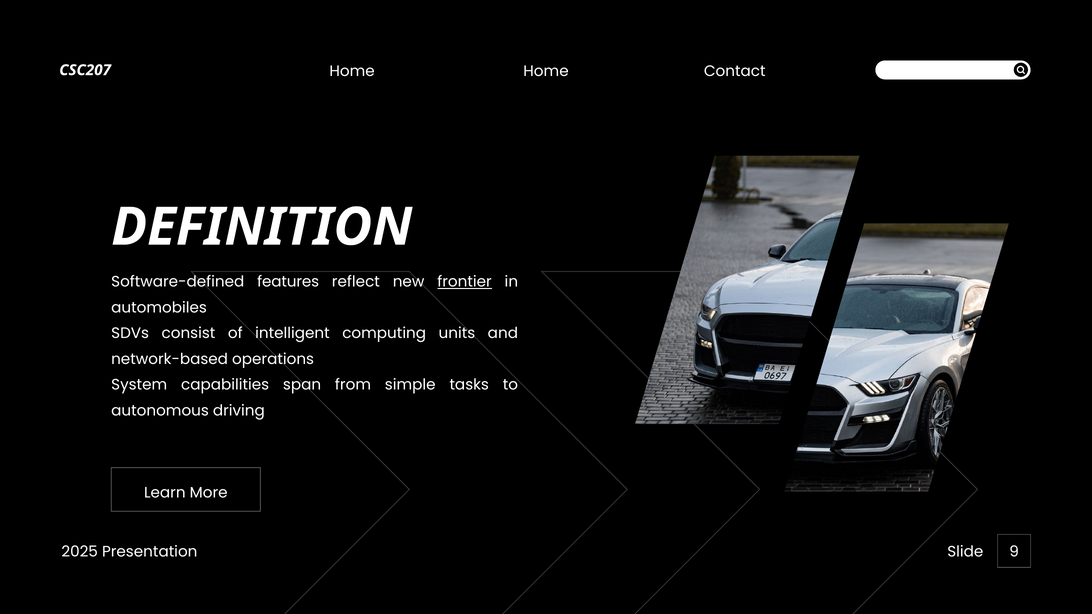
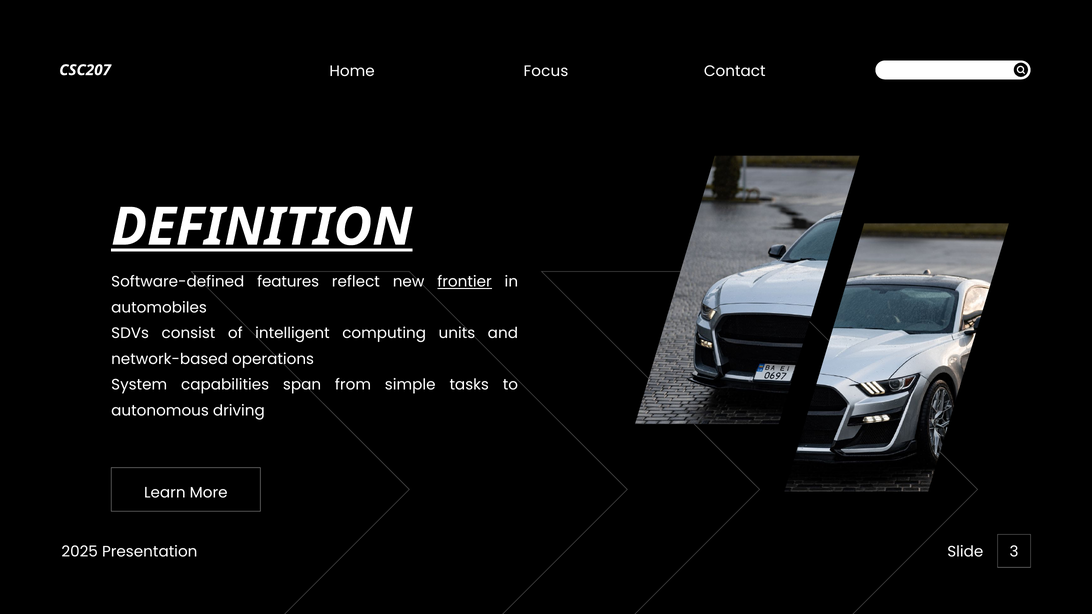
CSC207 Home: Home -> Focus (546, 71)
DEFINITION underline: none -> present (262, 227)
9: 9 -> 3 (1014, 552)
